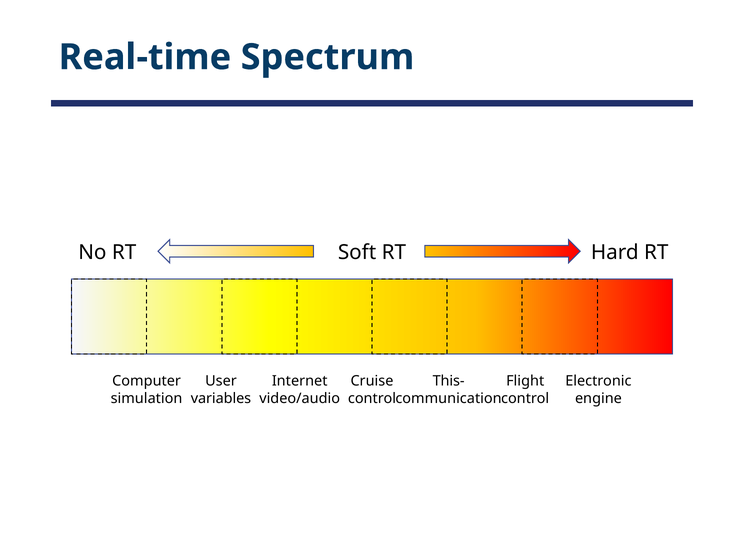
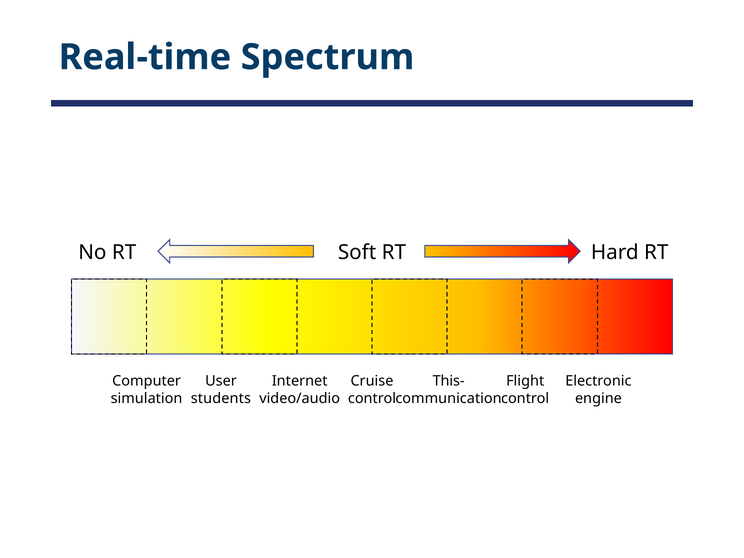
variables: variables -> students (221, 398)
